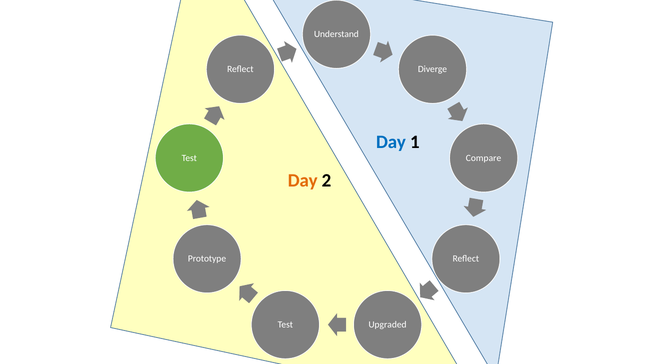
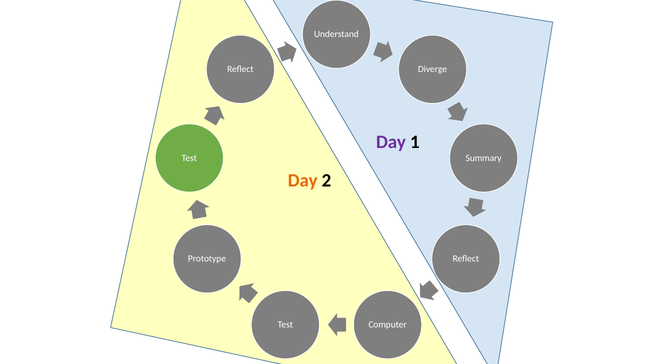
Day colour: blue -> purple (391, 142)
Compare: Compare -> Summary (484, 158)
Upgraded: Upgraded -> Computer (388, 324)
